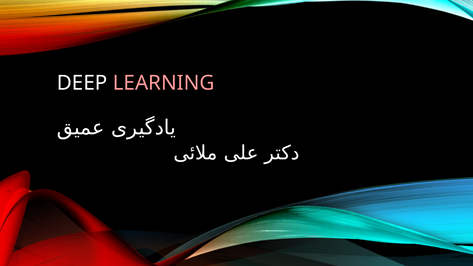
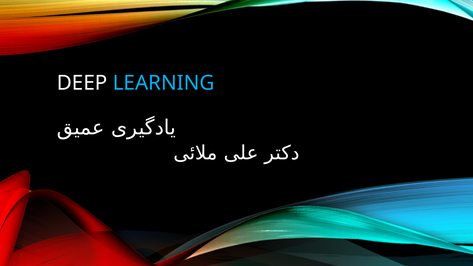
LEARNING colour: pink -> light blue (164, 83)
